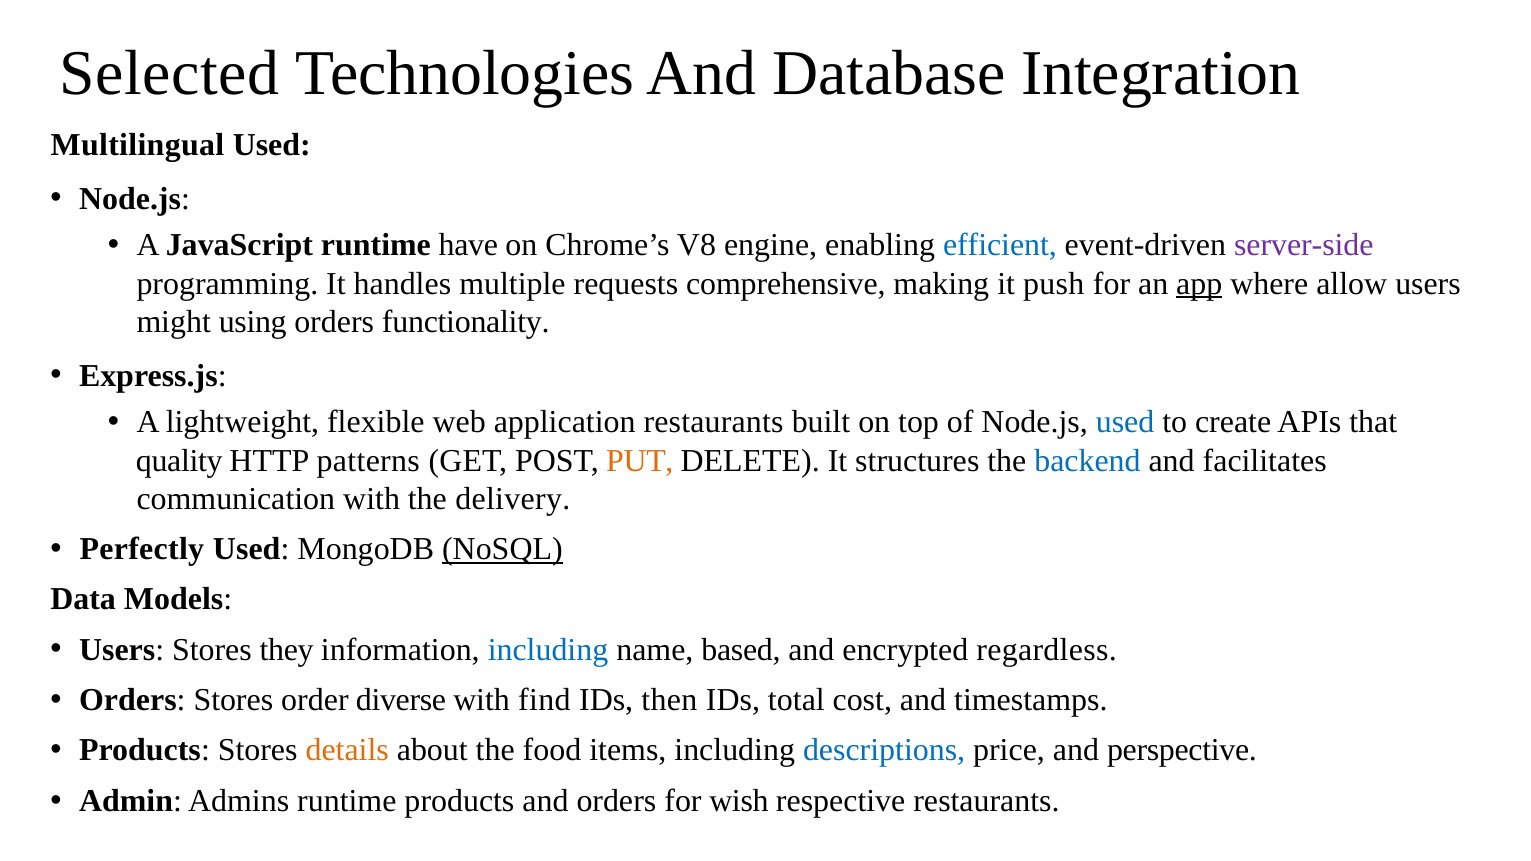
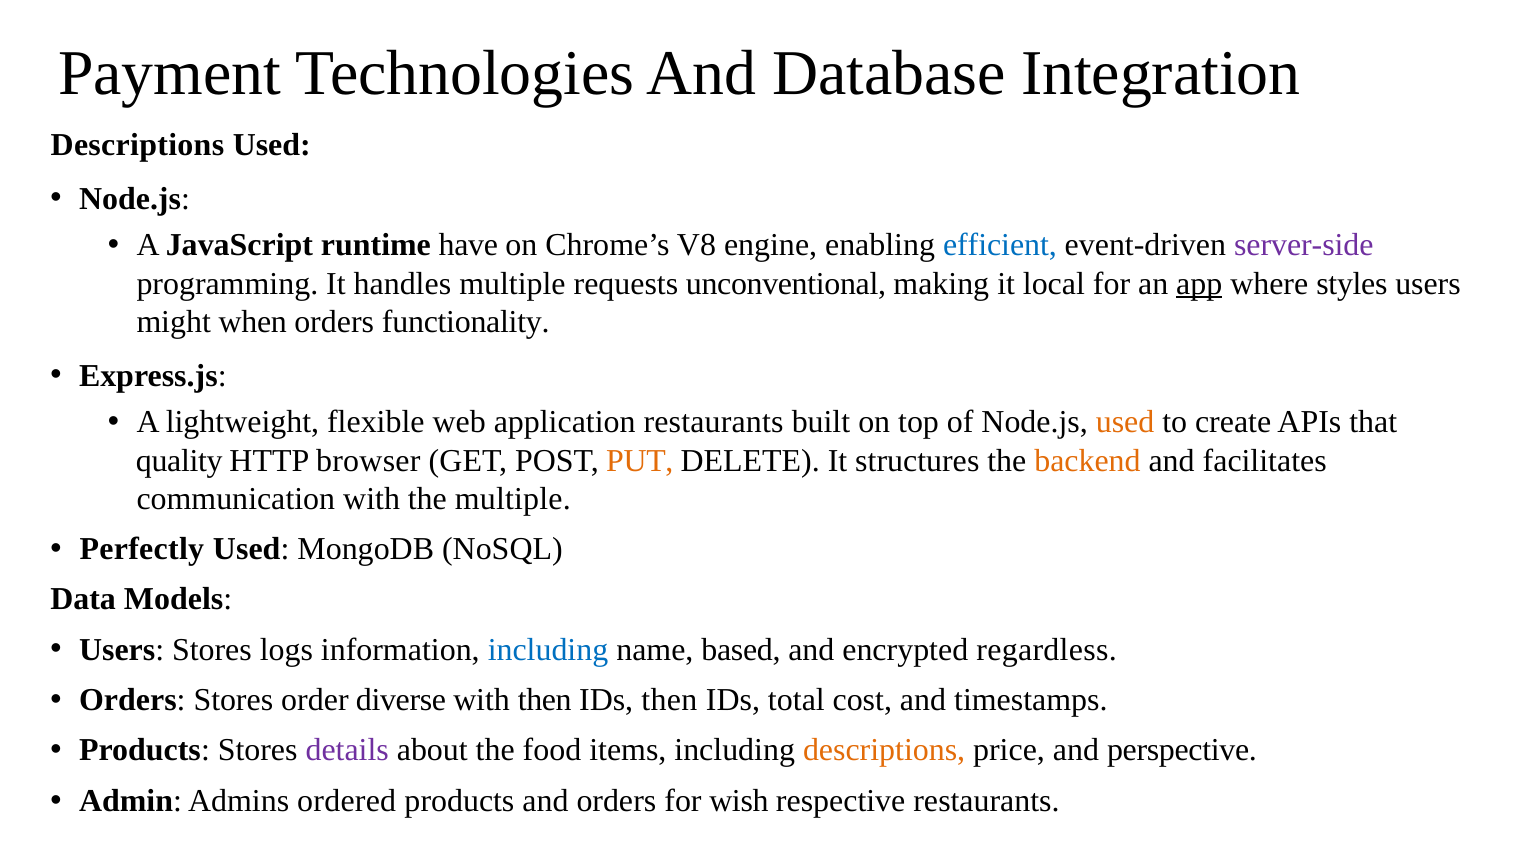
Selected: Selected -> Payment (170, 73)
Multilingual: Multilingual -> Descriptions (137, 145)
comprehensive: comprehensive -> unconventional (786, 284)
push: push -> local (1054, 284)
allow: allow -> styles (1352, 284)
using: using -> when (253, 322)
used colour: blue -> orange (1125, 422)
patterns: patterns -> browser (368, 461)
backend colour: blue -> orange (1087, 461)
the delivery: delivery -> multiple (513, 499)
NoSQL underline: present -> none (502, 549)
they: they -> logs (286, 650)
with find: find -> then (545, 700)
details colour: orange -> purple (347, 751)
descriptions colour: blue -> orange (884, 751)
Admins runtime: runtime -> ordered (347, 801)
